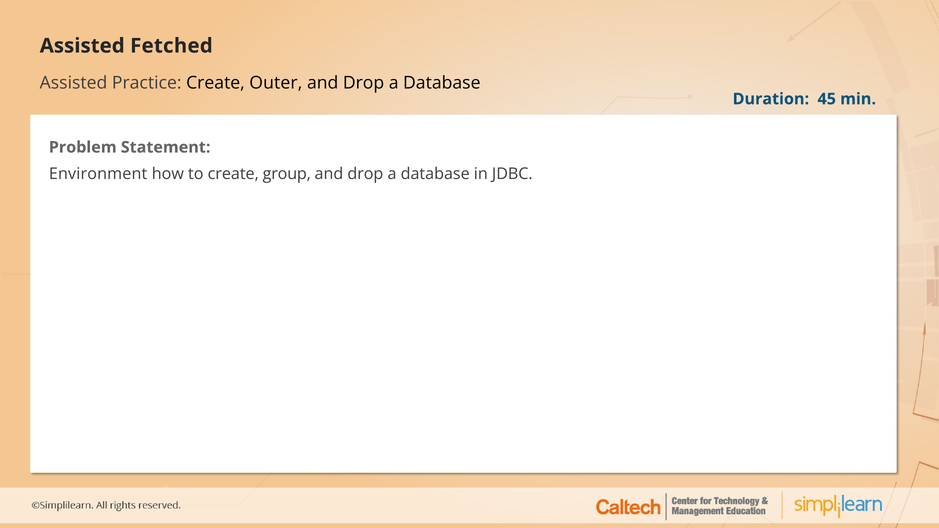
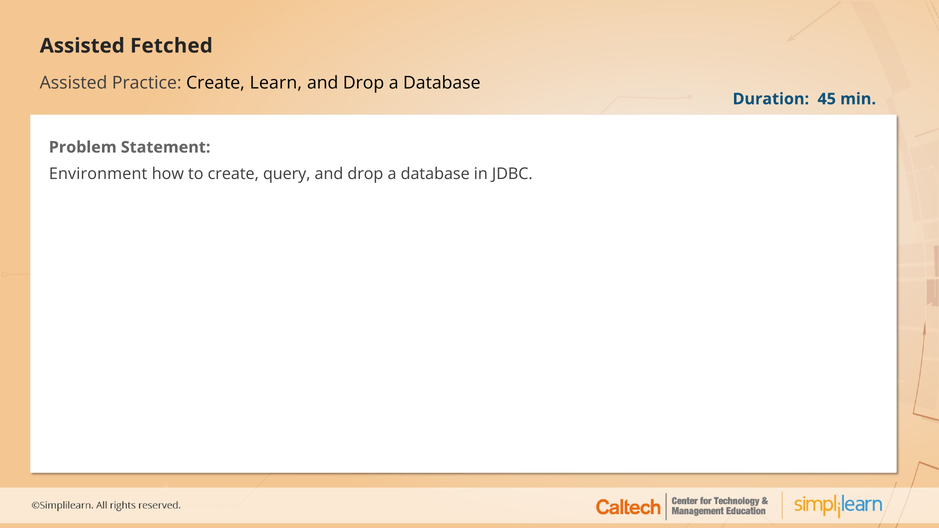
Outer: Outer -> Learn (276, 83)
group: group -> query (287, 174)
